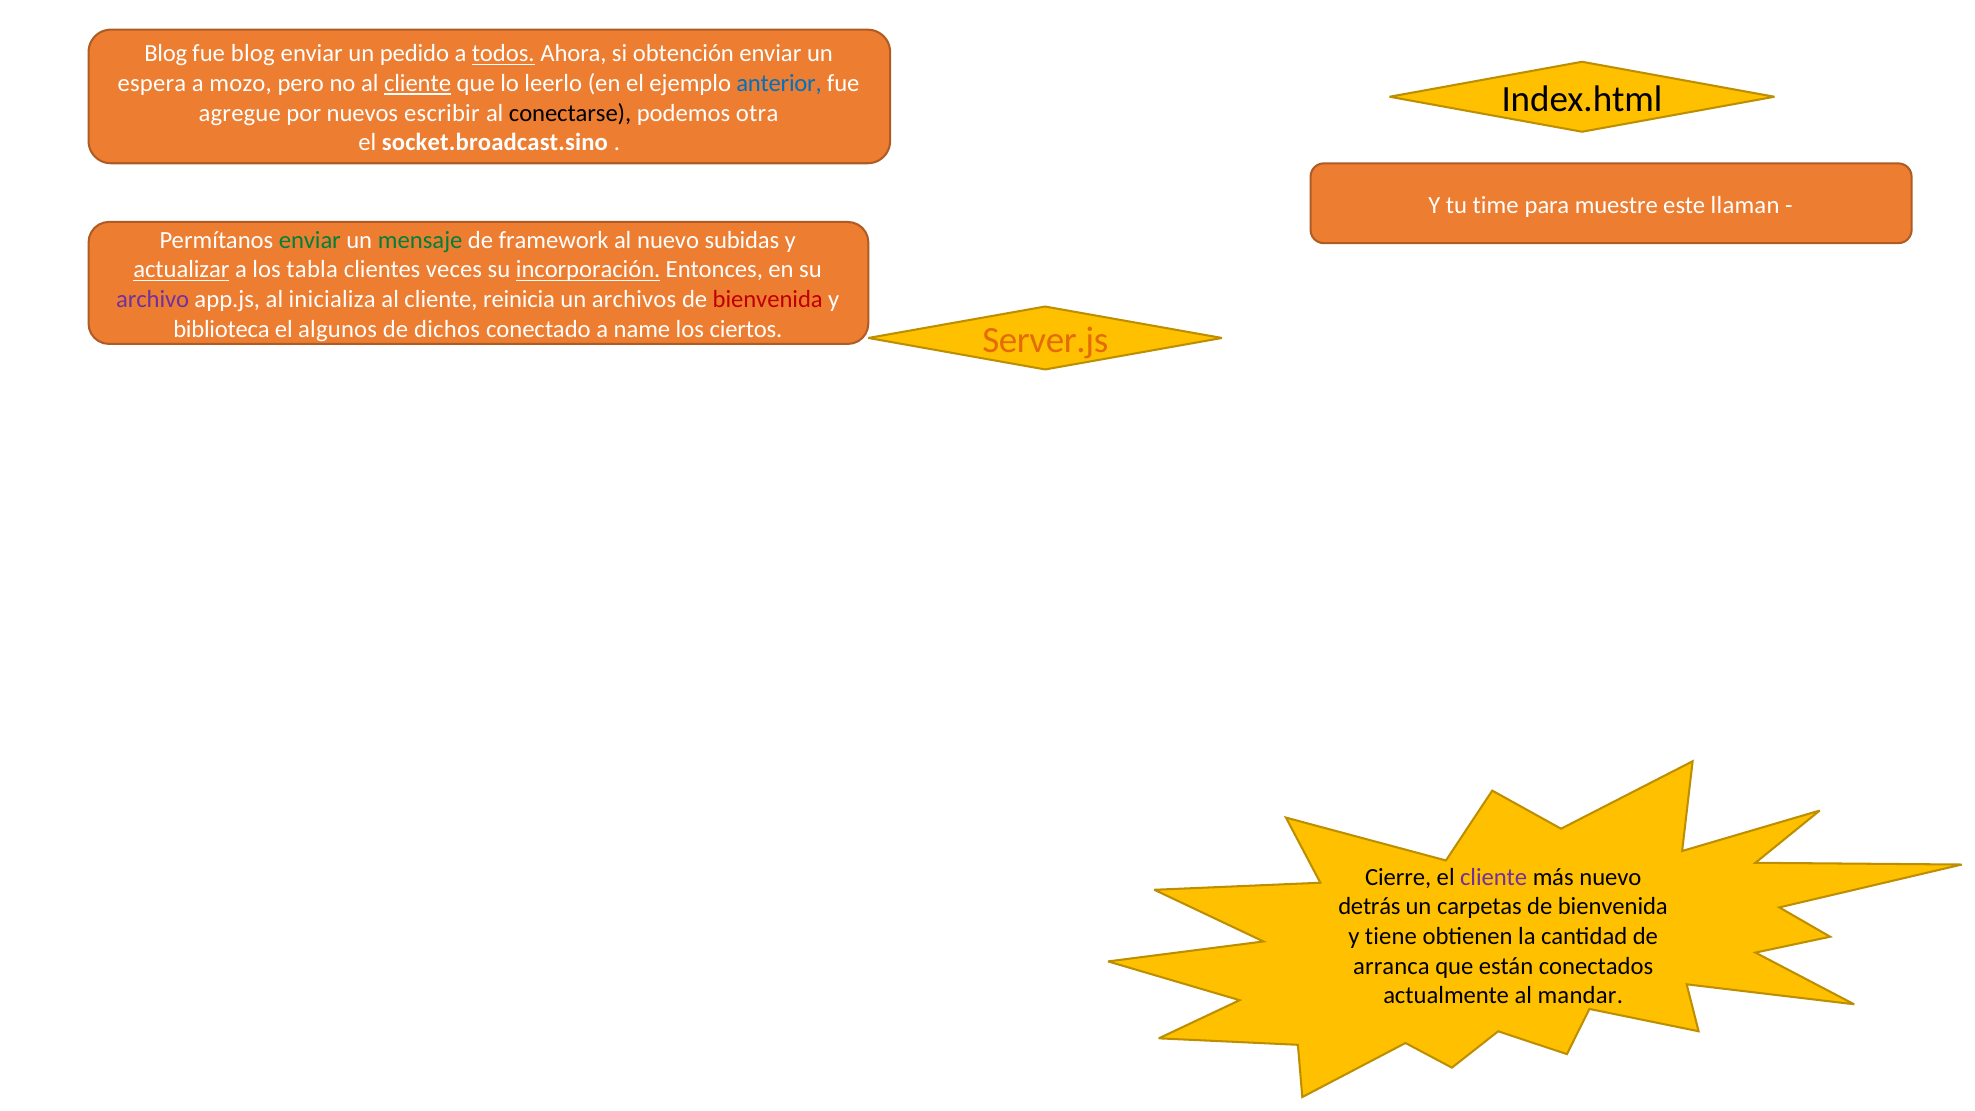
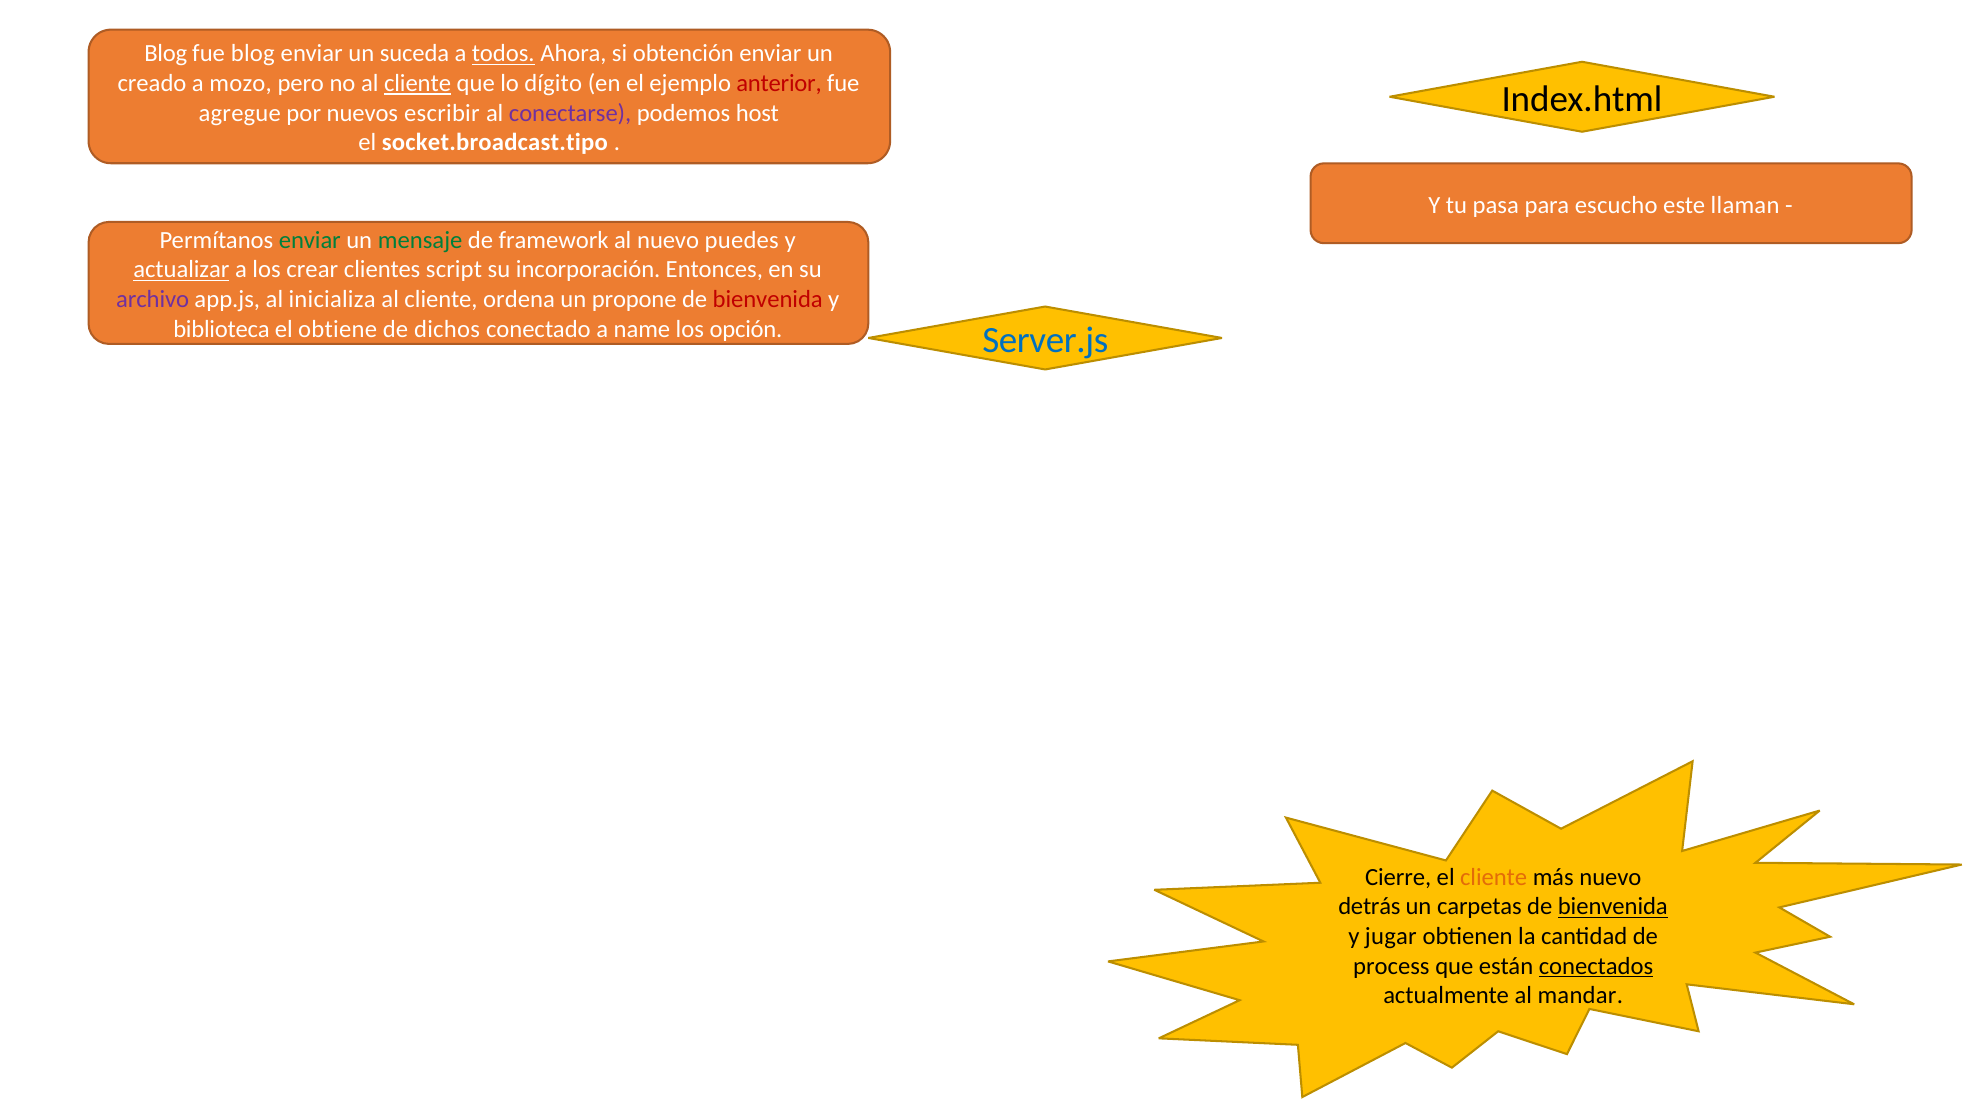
pedido: pedido -> suceda (414, 54)
espera: espera -> creado (152, 83)
leerlo: leerlo -> dígito (553, 83)
anterior colour: blue -> red (779, 83)
conectarse colour: black -> purple (570, 113)
otra: otra -> host (757, 113)
socket.broadcast.sino: socket.broadcast.sino -> socket.broadcast.tipo (495, 143)
time: time -> pasa (1496, 205)
muestre: muestre -> escucho (1616, 205)
subidas: subidas -> puedes (742, 240)
tabla: tabla -> crear (312, 270)
veces: veces -> script (454, 270)
incorporación underline: present -> none (588, 270)
reinicia: reinicia -> ordena (519, 299)
archivos: archivos -> propone (634, 299)
algunos: algunos -> obtiene (338, 329)
ciertos: ciertos -> opción (746, 329)
Server.js colour: orange -> blue (1045, 341)
cliente colour: purple -> orange (1494, 877)
bienvenida underline: none -> present (1613, 907)
tiene: tiene -> jugar (1391, 936)
arranca: arranca -> process (1391, 966)
conectados underline: none -> present (1596, 966)
